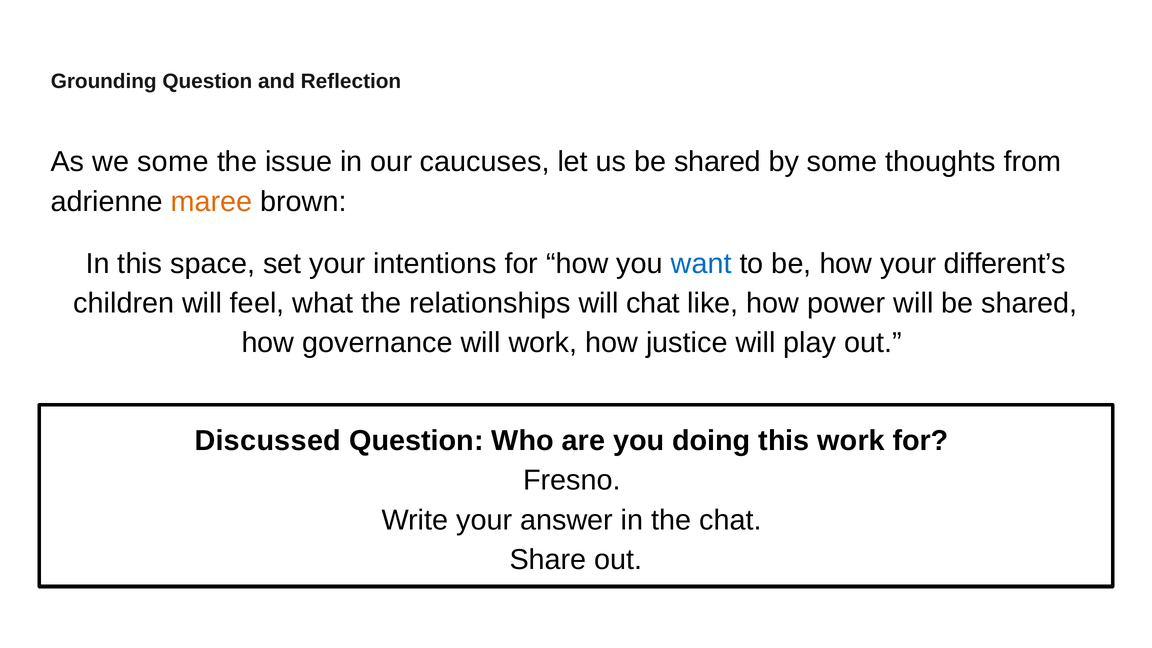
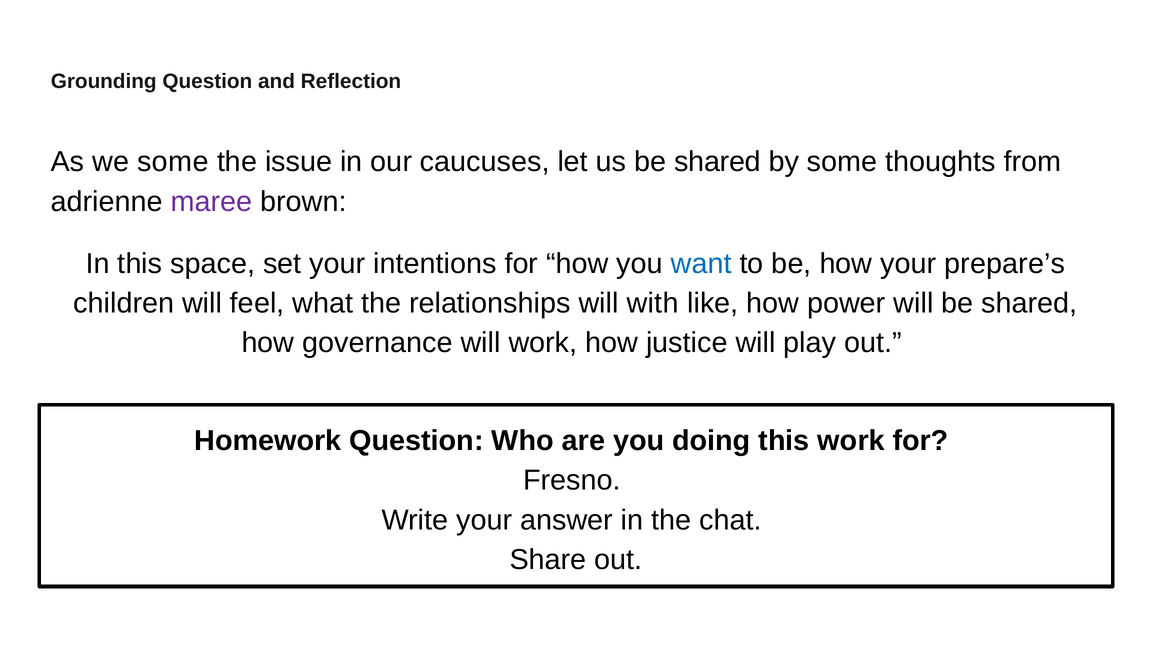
maree colour: orange -> purple (212, 202)
different’s: different’s -> prepare’s (1005, 264)
will chat: chat -> with (653, 303)
Discussed: Discussed -> Homework (268, 441)
